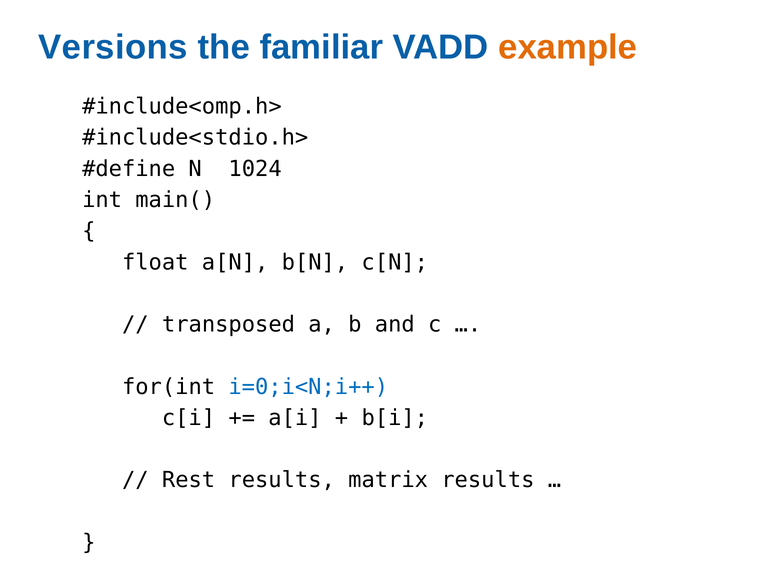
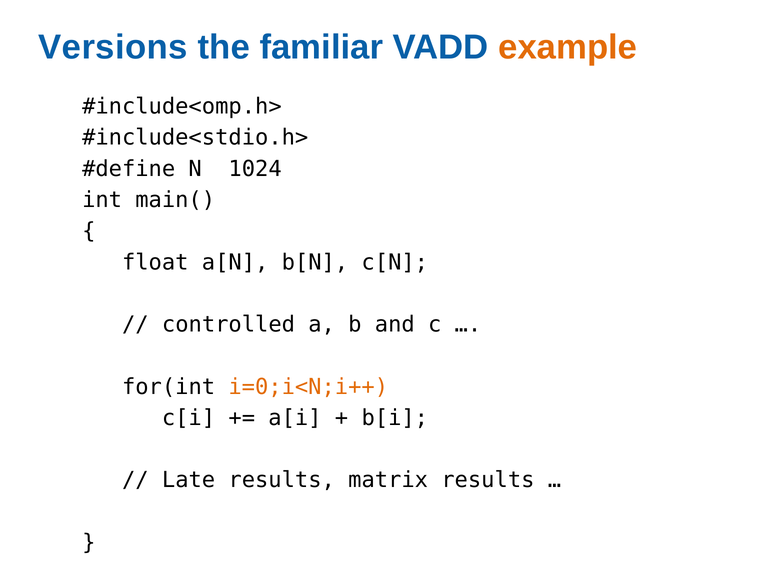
transposed: transposed -> controlled (228, 325)
i=0;i<N;i++ colour: blue -> orange (308, 387)
Rest: Rest -> Late (189, 481)
